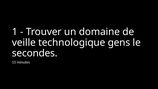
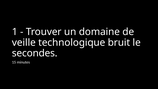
gens: gens -> bruit (119, 42)
